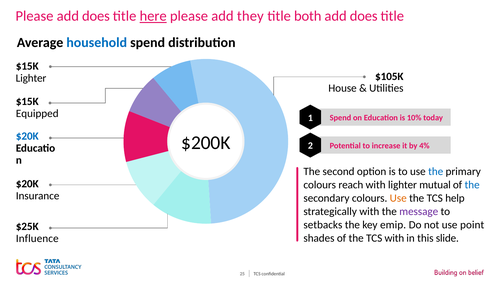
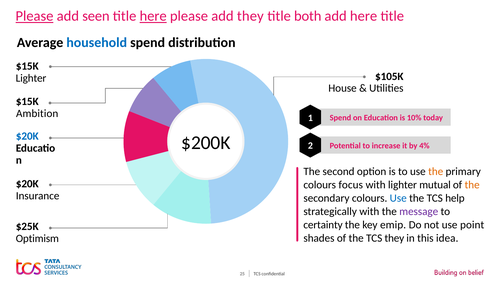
Please underline: none -> present (34, 16)
does: does -> seen (96, 16)
does: does -> here (364, 16)
Equipped: Equipped -> Ambition (37, 113)
the colour: blue -> orange (436, 171)
reach: reach -> focus (351, 185)
the colour: blue -> orange (472, 185)
Use colour: orange -> blue (398, 198)
setbacks: setbacks -> certainty (323, 225)
TCS with: with -> they (394, 238)
slide: slide -> idea (447, 238)
Influence: Influence -> Optimism (37, 238)
